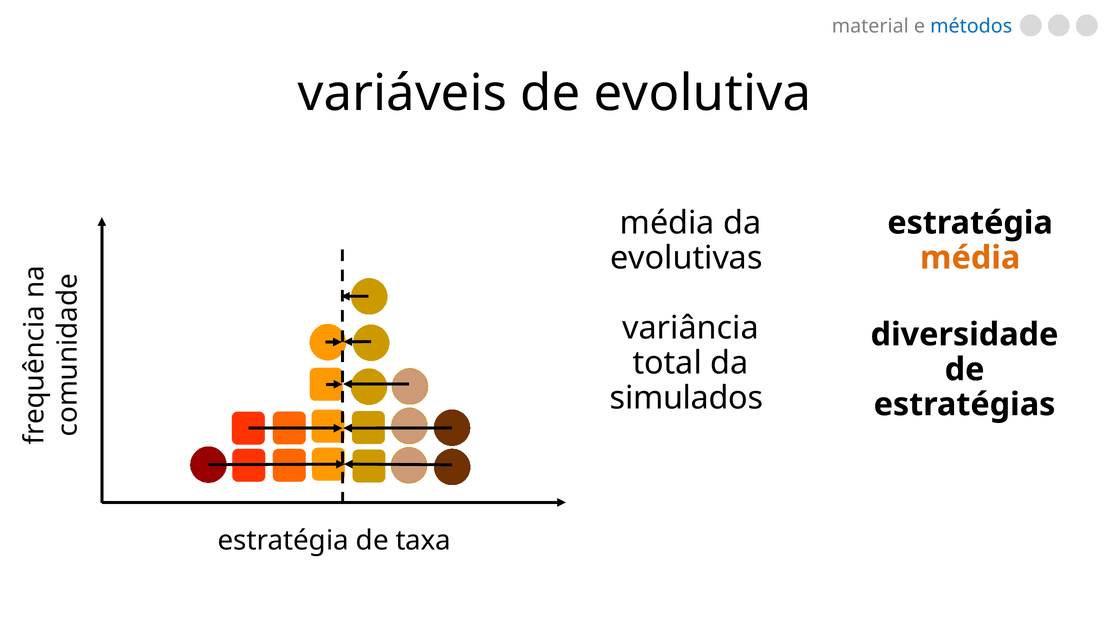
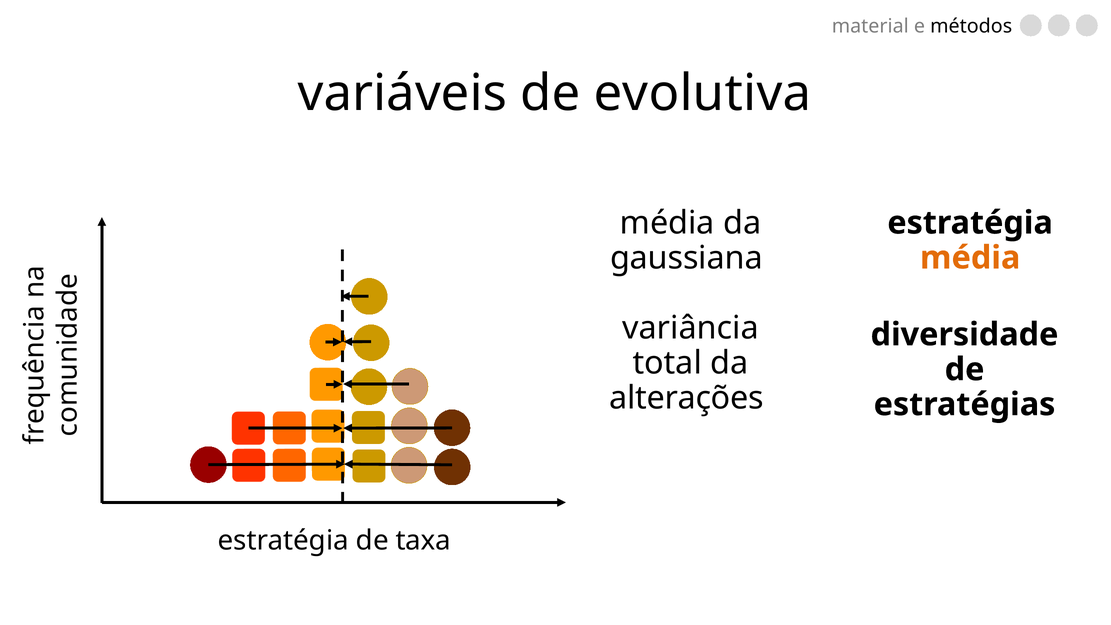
métodos colour: blue -> black (971, 26)
evolutivas: evolutivas -> gaussiana (686, 258)
simulados: simulados -> alterações (686, 398)
